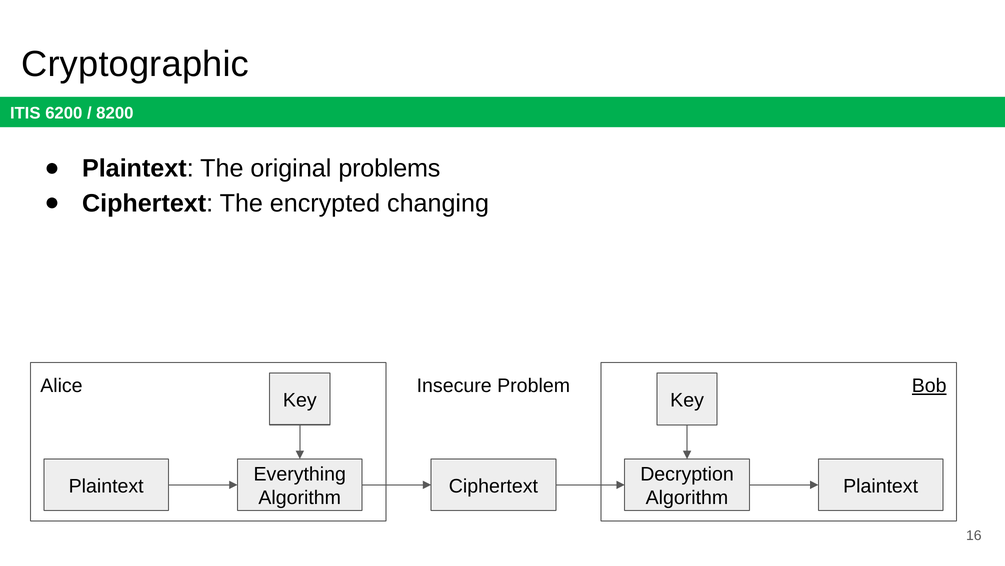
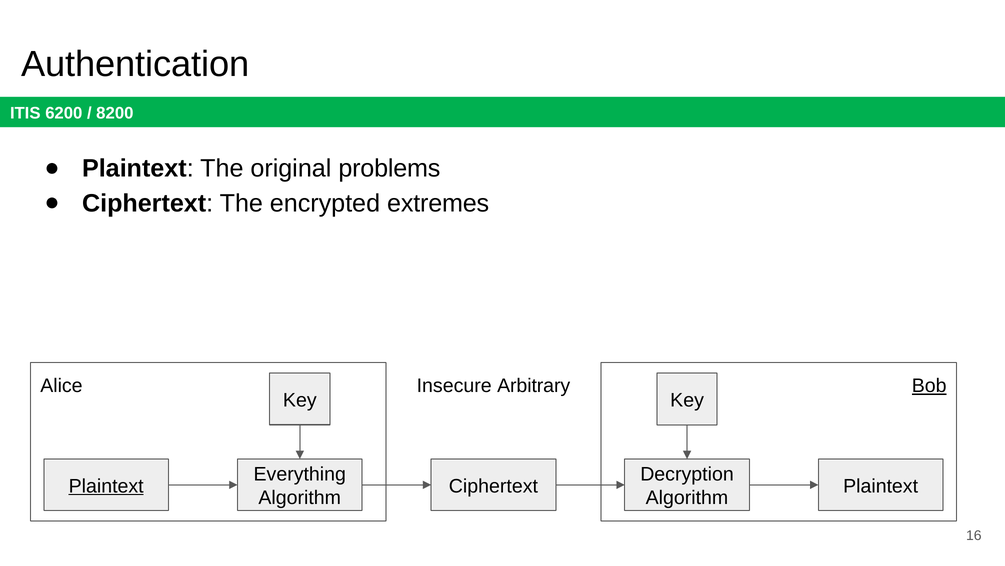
Cryptographic: Cryptographic -> Authentication (135, 64)
changing: changing -> extremes (438, 203)
Problem: Problem -> Arbitrary (534, 385)
Plaintext underline: none -> present (106, 486)
